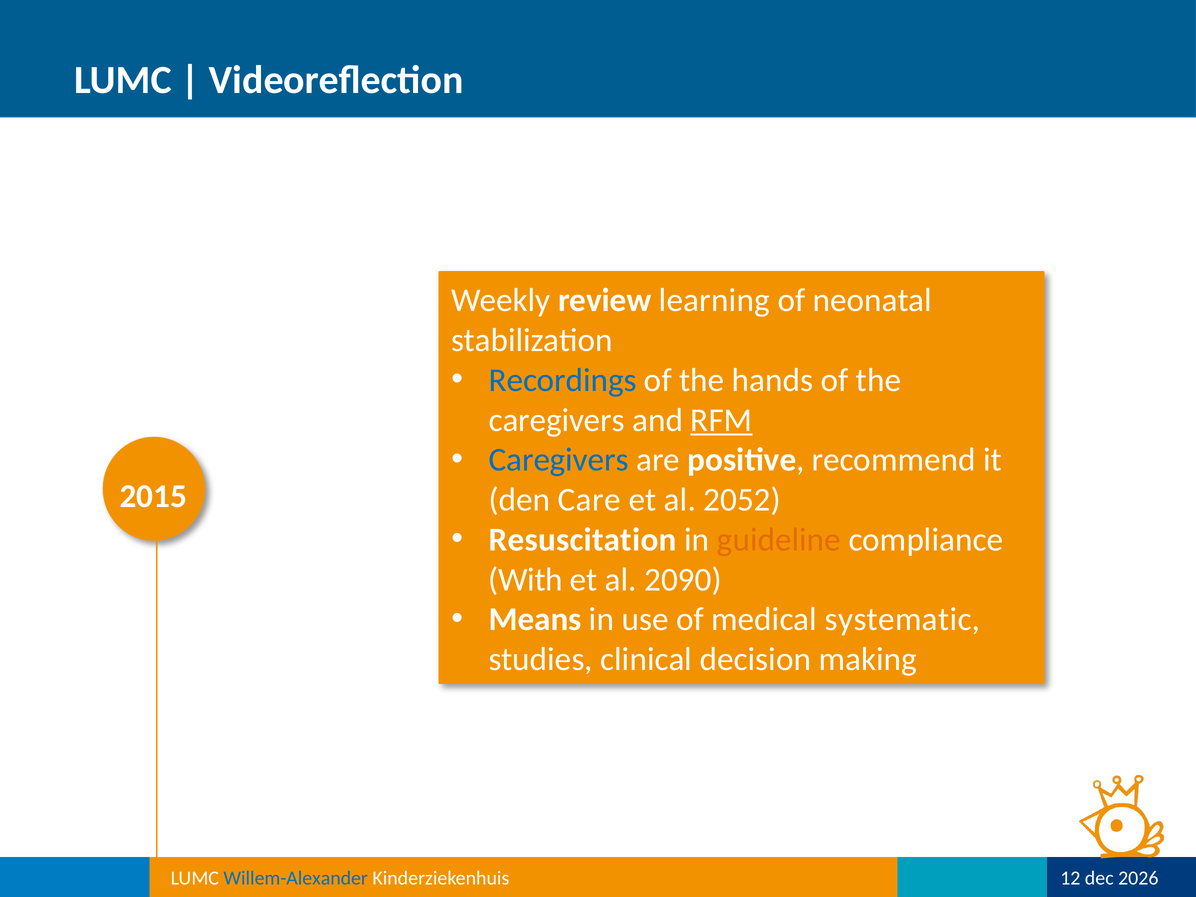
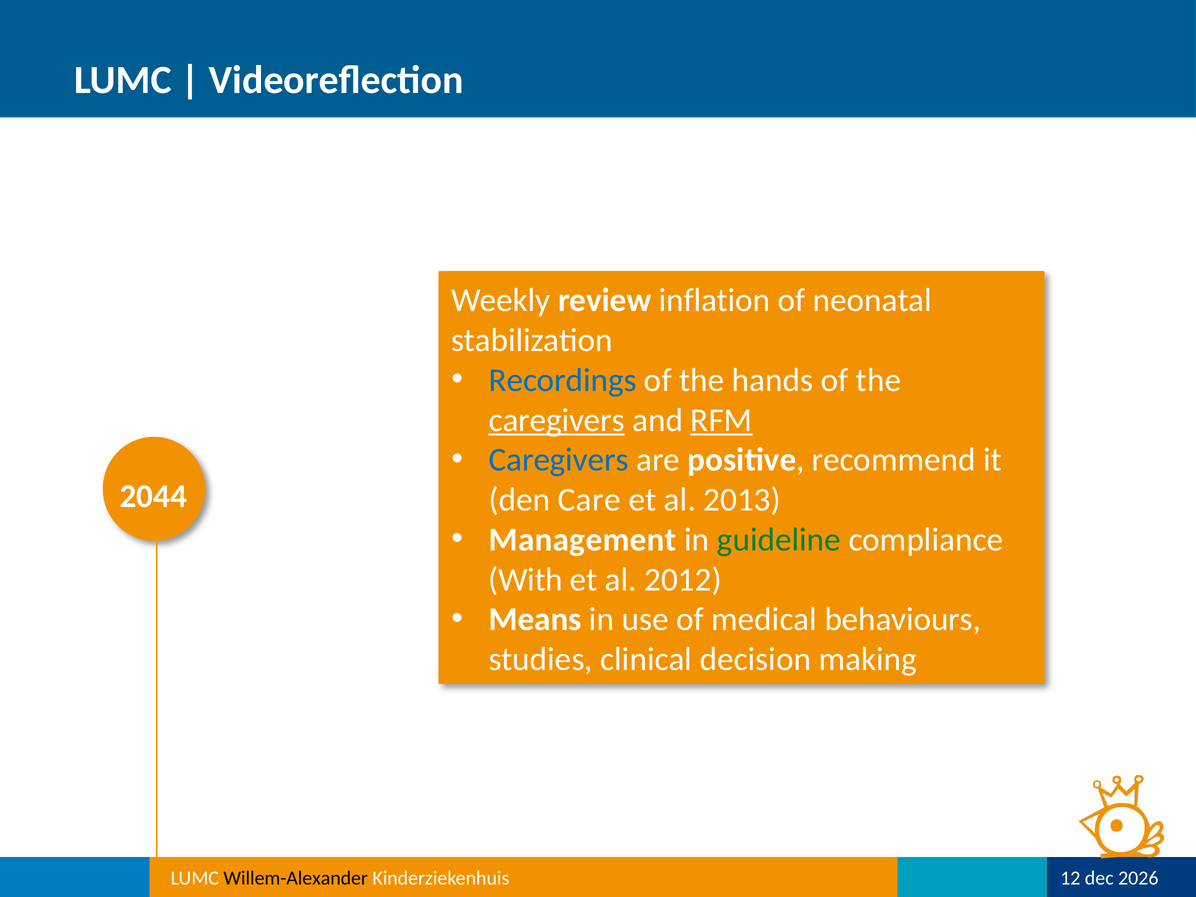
learning: learning -> inflation (714, 300)
caregivers underline: none -> present (557, 420)
2015: 2015 -> 2044 (153, 496)
2052: 2052 -> 2013 (742, 500)
Resuscitation: Resuscitation -> Management (583, 540)
guideline colour: orange -> green (779, 540)
2090: 2090 -> 2012 (683, 580)
systematic: systematic -> behaviours (903, 619)
Willem-Alexander colour: blue -> black (296, 878)
